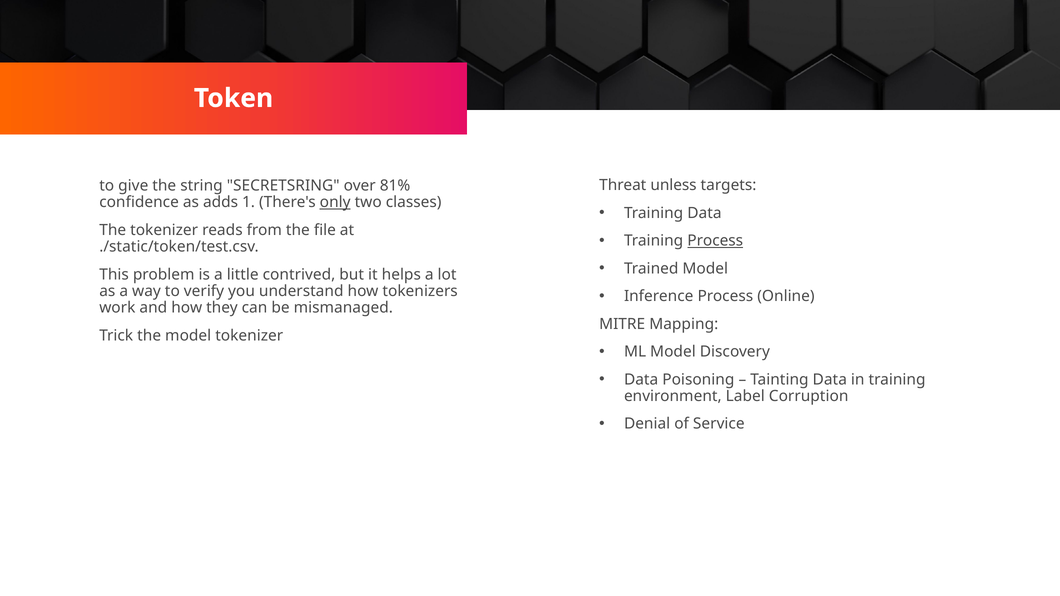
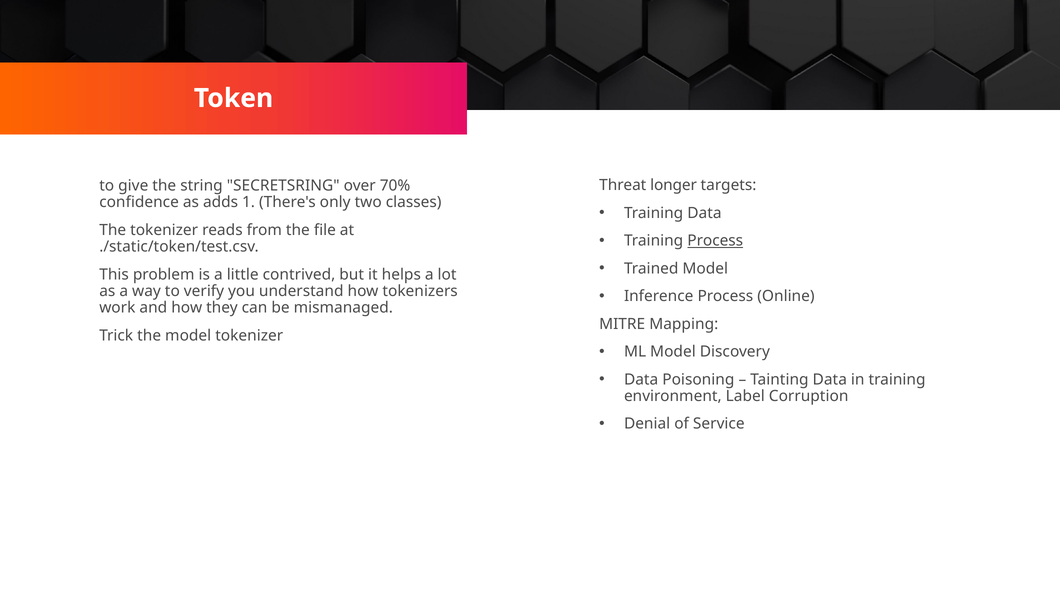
unless: unless -> longer (674, 185)
81%: 81% -> 70% (395, 186)
only underline: present -> none (335, 202)
